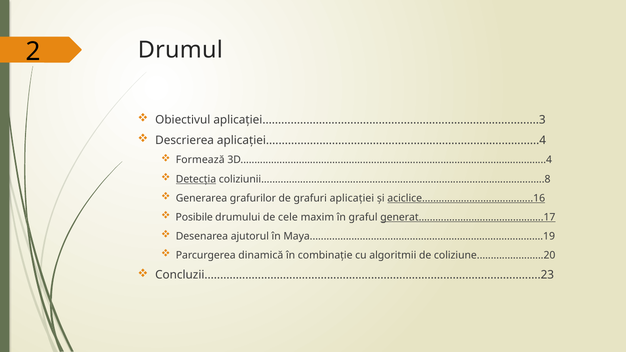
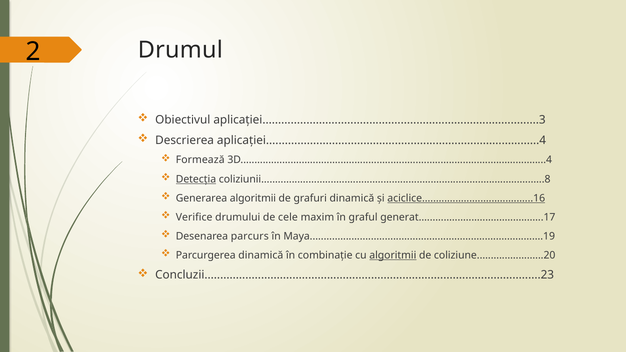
Generarea grafurilor: grafurilor -> algoritmii (253, 198)
grafuri aplicației: aplicației -> dinamică (352, 198)
Posibile: Posibile -> Verifice (194, 217)
generat.............................................17 underline: present -> none (468, 217)
ajutorul: ajutorul -> parcurs (250, 236)
algoritmii underline: none -> present (393, 255)
